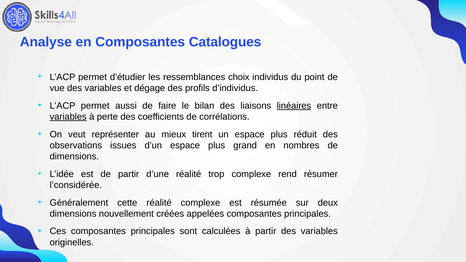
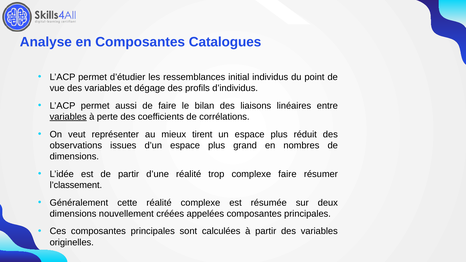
choix: choix -> initial (239, 77)
linéaires underline: present -> none (294, 106)
complexe rend: rend -> faire (287, 174)
l’considérée: l’considérée -> l’classement (76, 185)
